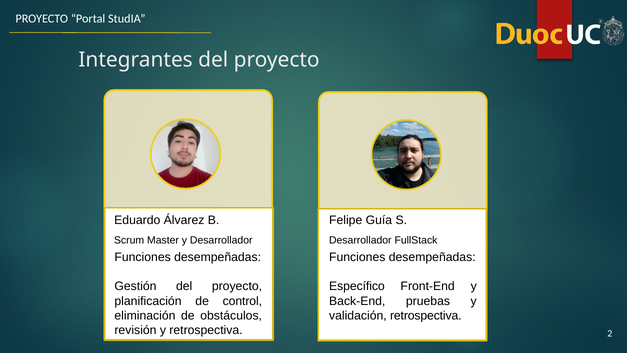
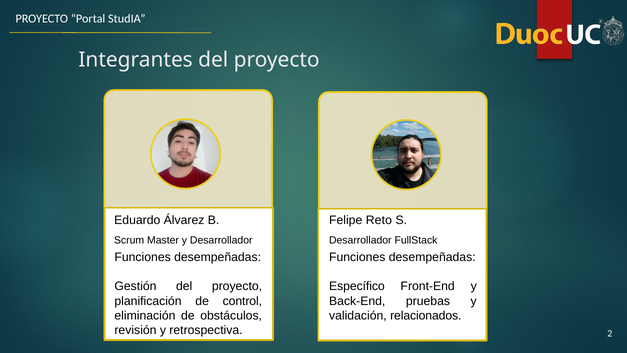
Guía: Guía -> Reto (379, 220)
validación retrospectiva: retrospectiva -> relacionados (426, 315)
